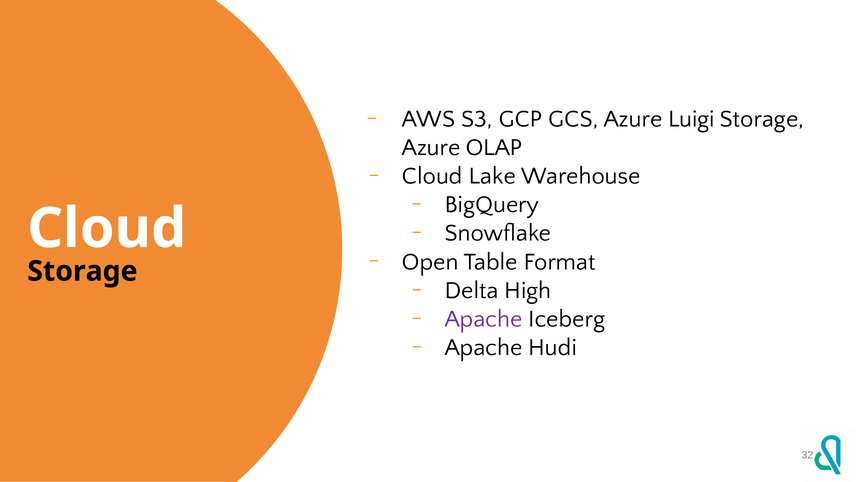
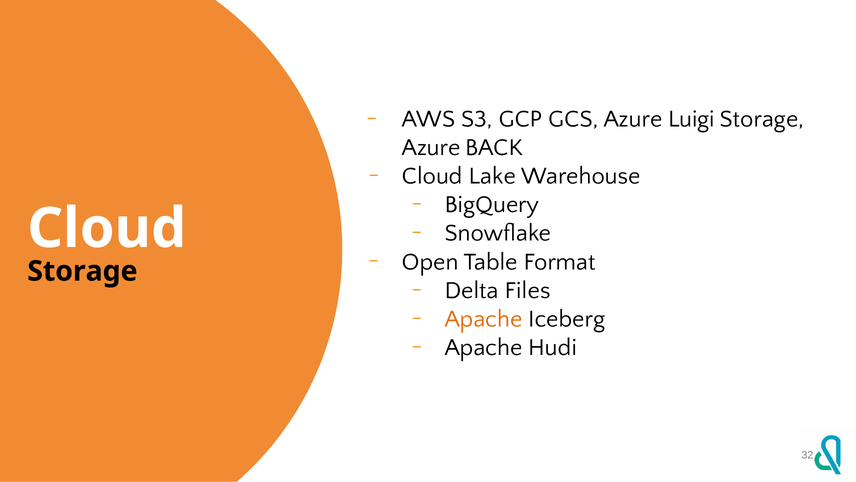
OLAP: OLAP -> BACK (494, 147)
High: High -> Files (528, 290)
Apache colour: purple -> orange (484, 319)
